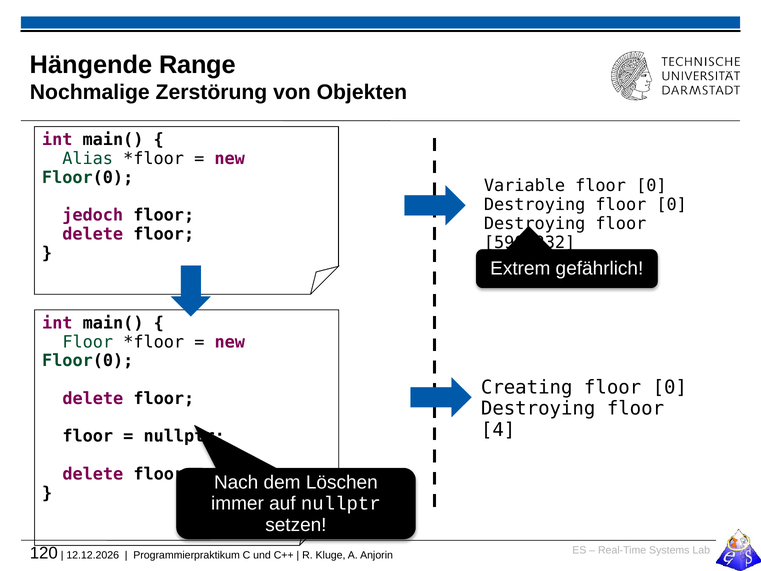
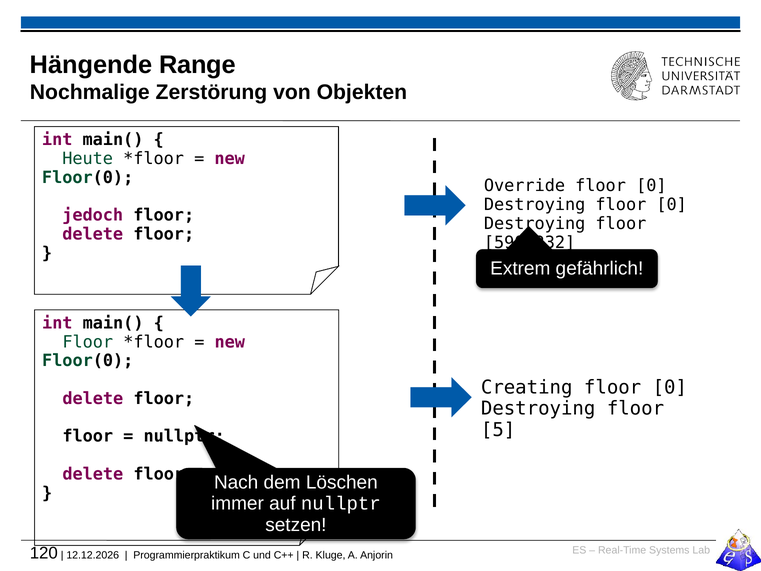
Alias: Alias -> Heute (88, 159)
Variable: Variable -> Override (525, 186)
4: 4 -> 5 (498, 430)
